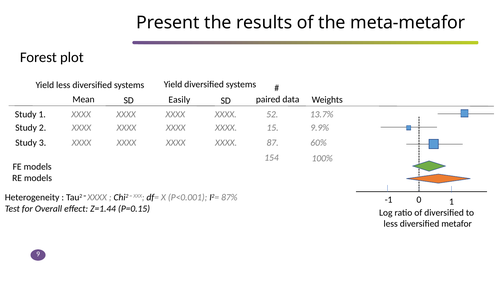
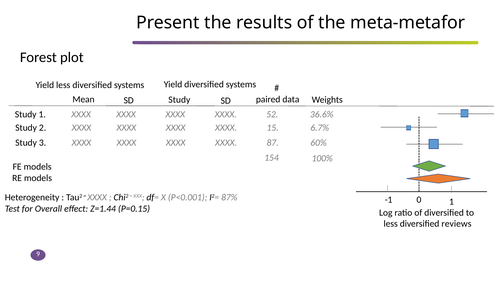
Easily: Easily -> Study (179, 100)
13.7%: 13.7% -> 36.6% (322, 115)
9.9%: 9.9% -> 6.7% (320, 128)
metafor: metafor -> reviews (456, 224)
